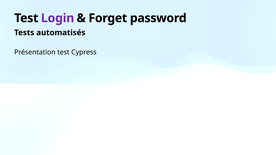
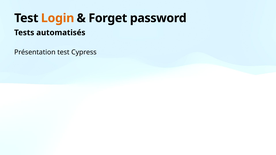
Login colour: purple -> orange (58, 18)
